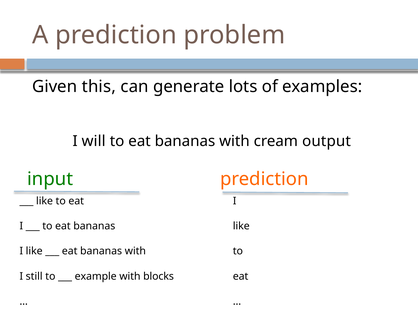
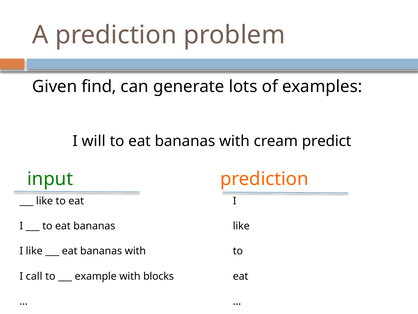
this: this -> find (99, 86)
output: output -> predict (327, 141)
still: still -> call (34, 276)
